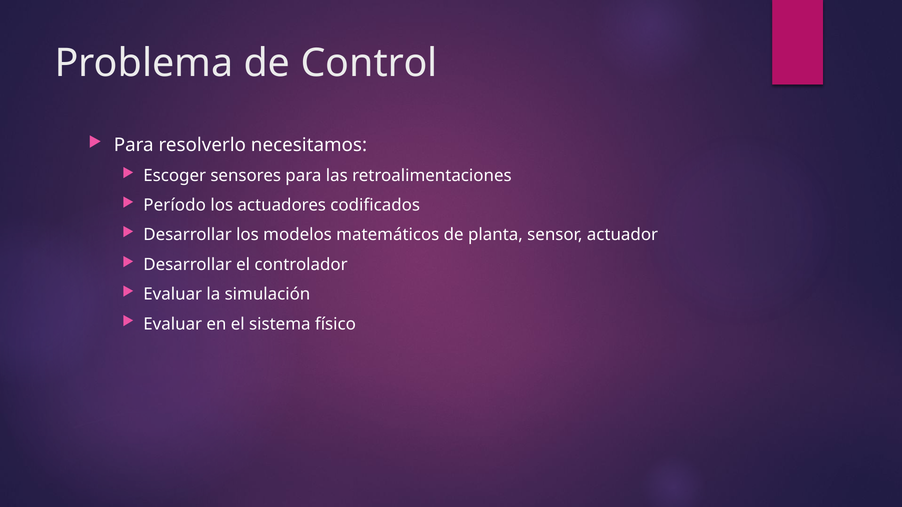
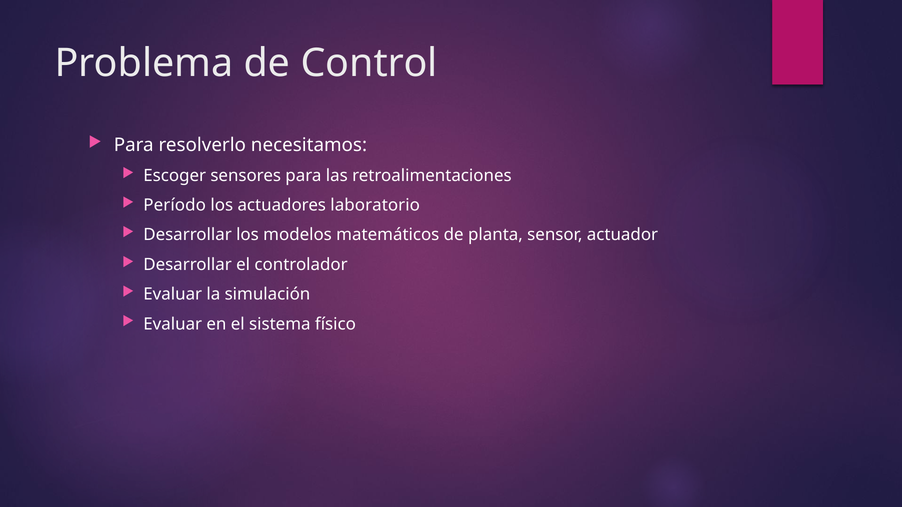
codificados: codificados -> laboratorio (375, 205)
